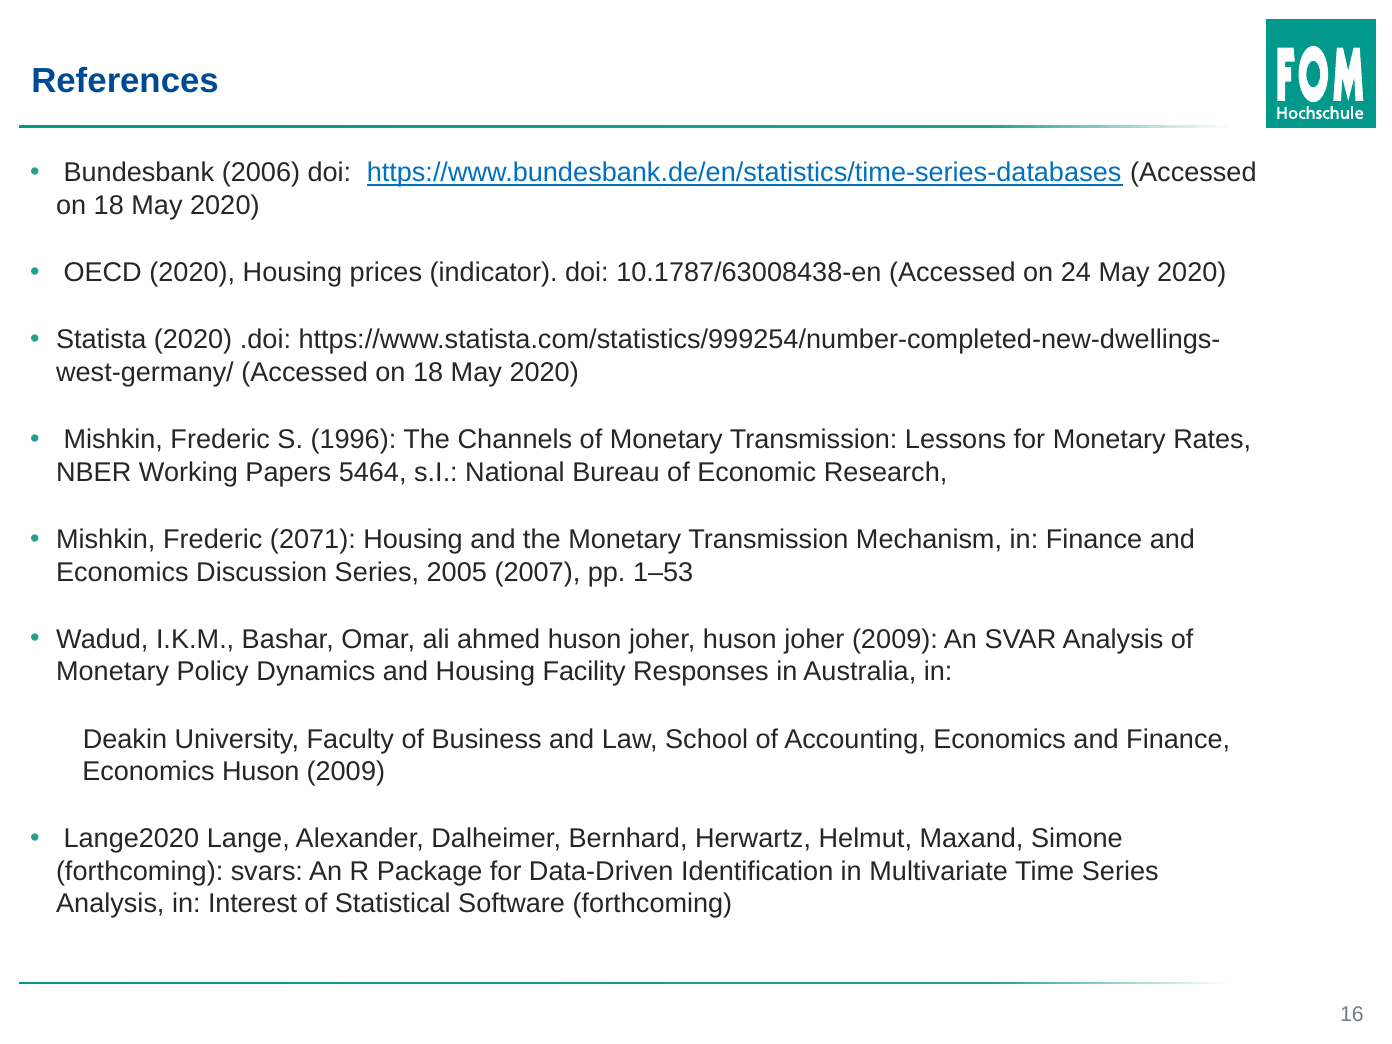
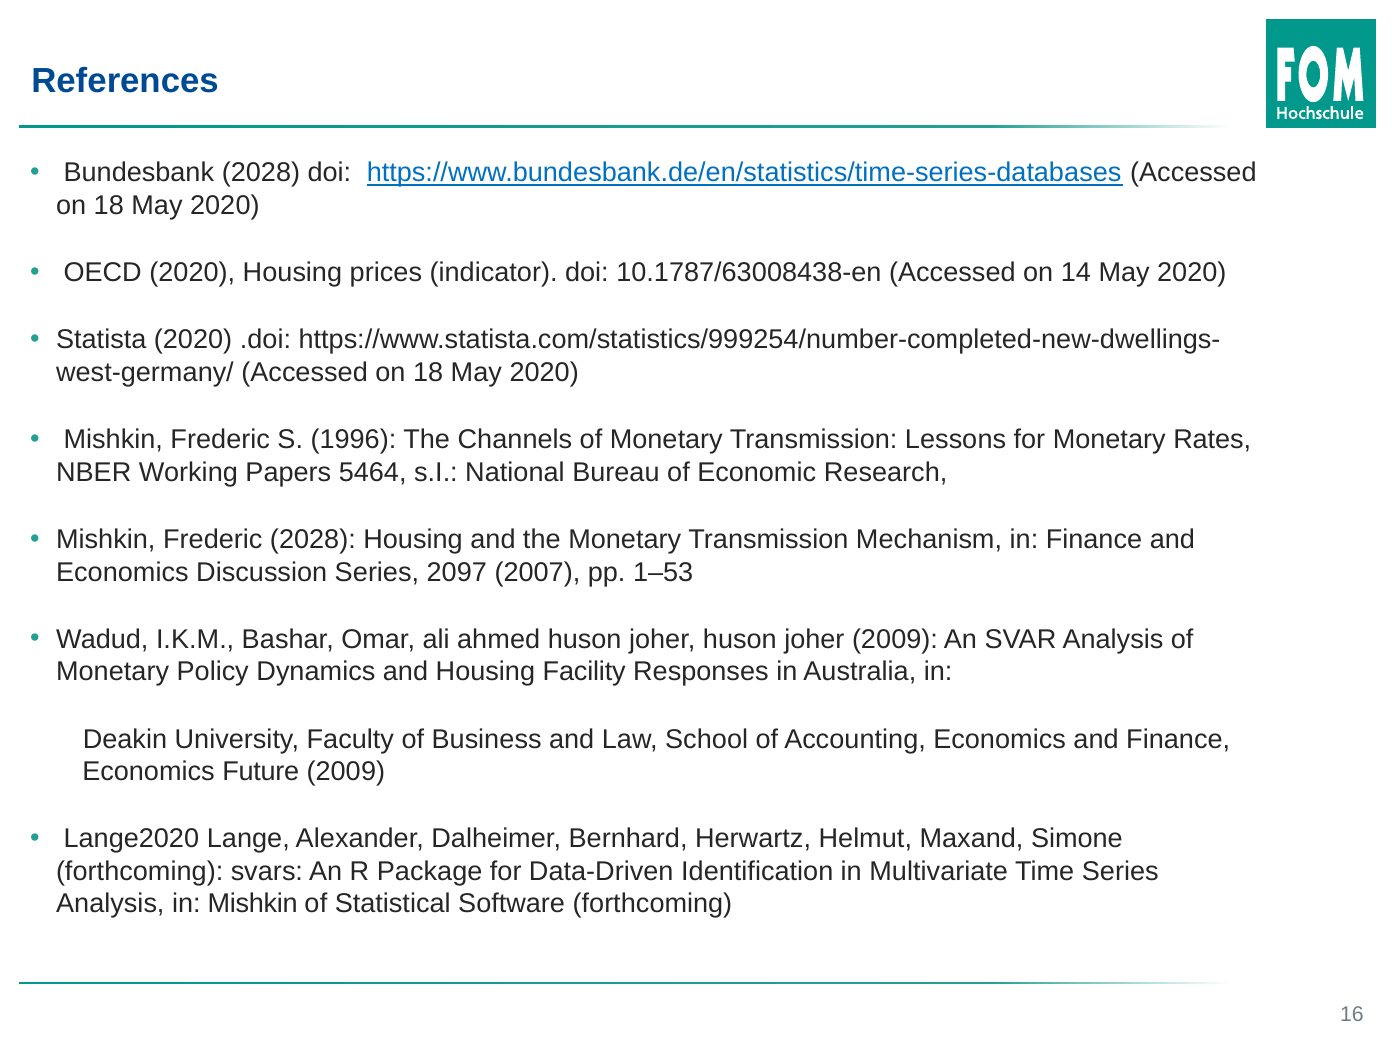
Bundesbank 2006: 2006 -> 2028 (261, 173)
24: 24 -> 14 (1076, 273)
Frederic 2071: 2071 -> 2028 (313, 540)
2005: 2005 -> 2097 (457, 572)
Economics Huson: Huson -> Future (261, 772)
in Interest: Interest -> Mishkin (253, 904)
